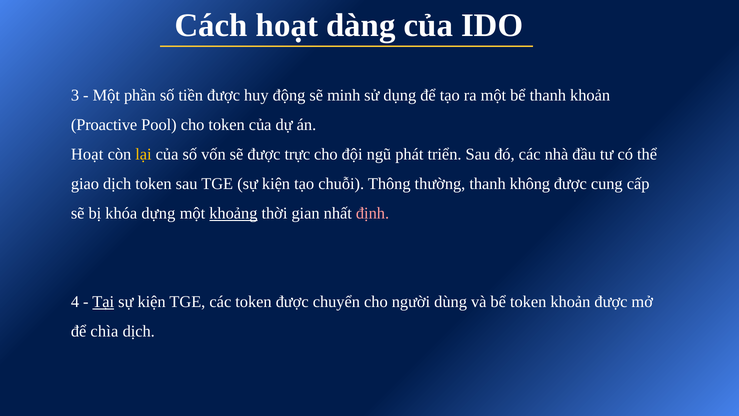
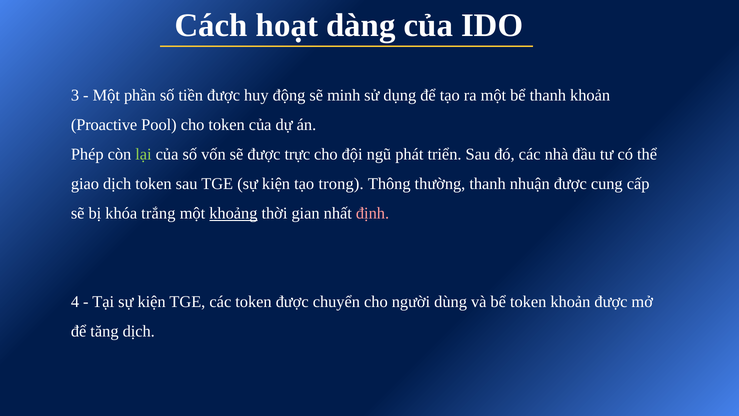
Hoạt: Hoạt -> Phép (87, 154)
lại colour: yellow -> light green (143, 154)
chuỗi: chuỗi -> trong (341, 184)
không: không -> nhuận (530, 184)
dựng: dựng -> trắng (158, 213)
Tại underline: present -> none (103, 302)
chìa: chìa -> tăng (104, 331)
